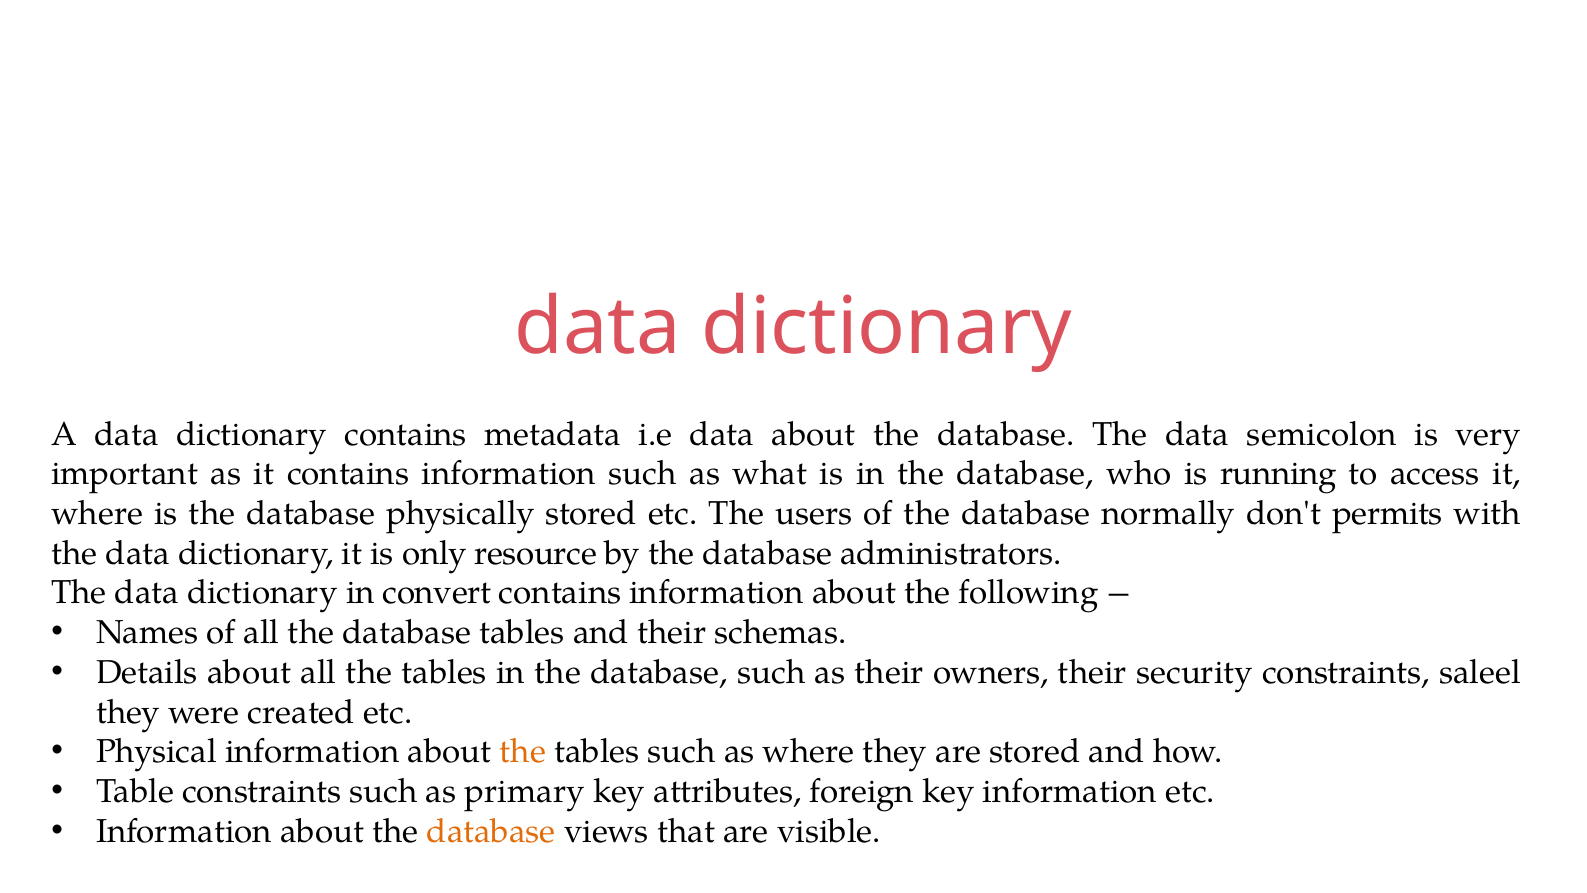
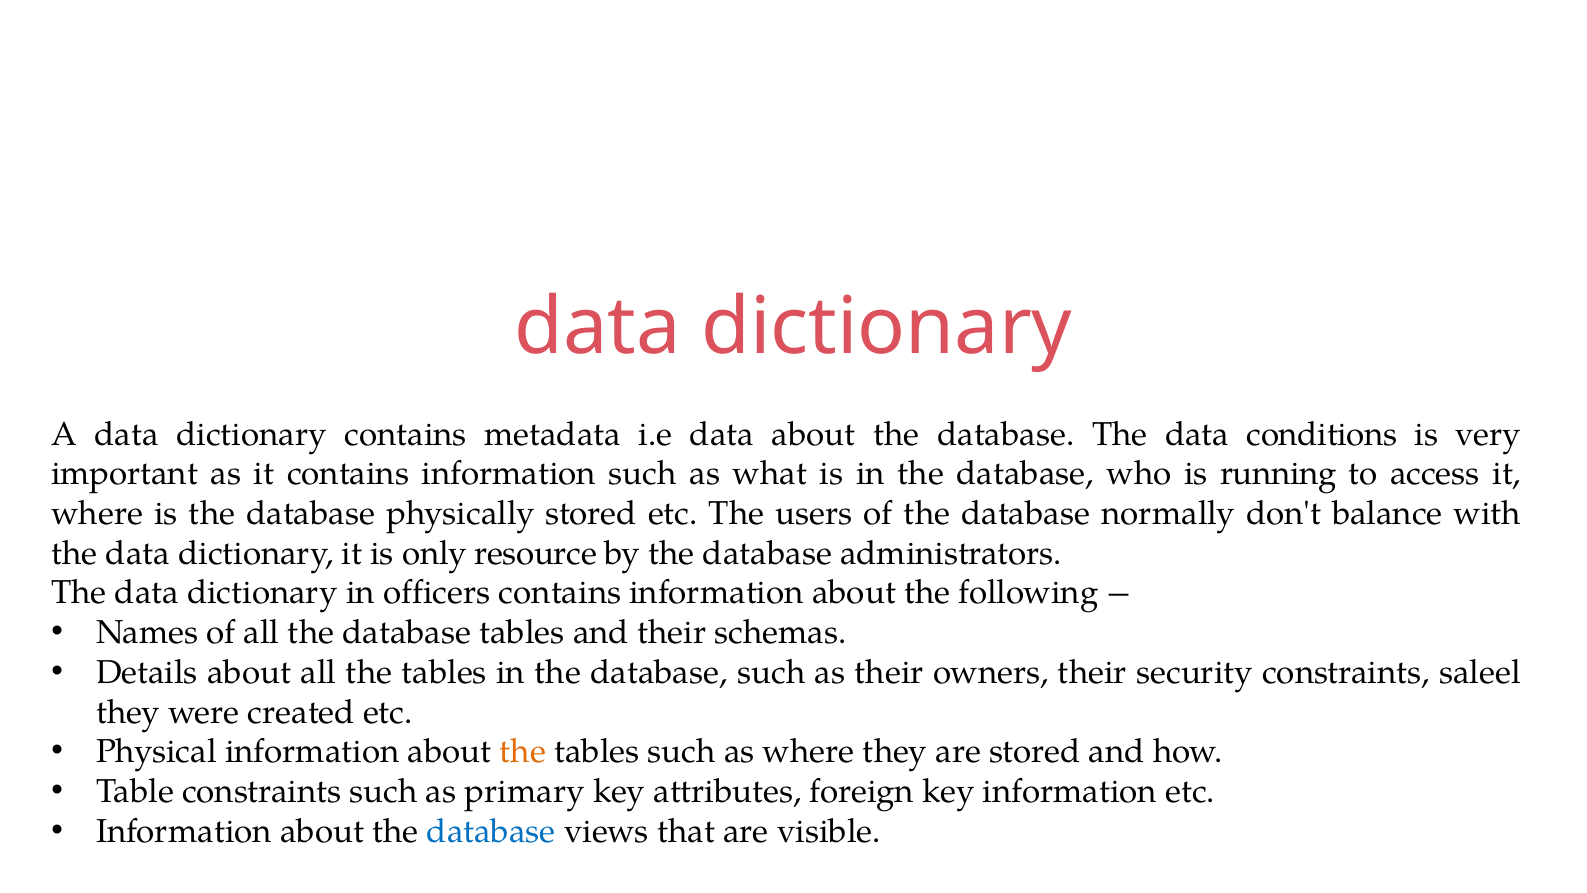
semicolon: semicolon -> conditions (1322, 434)
permits: permits -> balance (1387, 513)
convert: convert -> officers (437, 593)
database colour: orange -> blue (491, 831)
